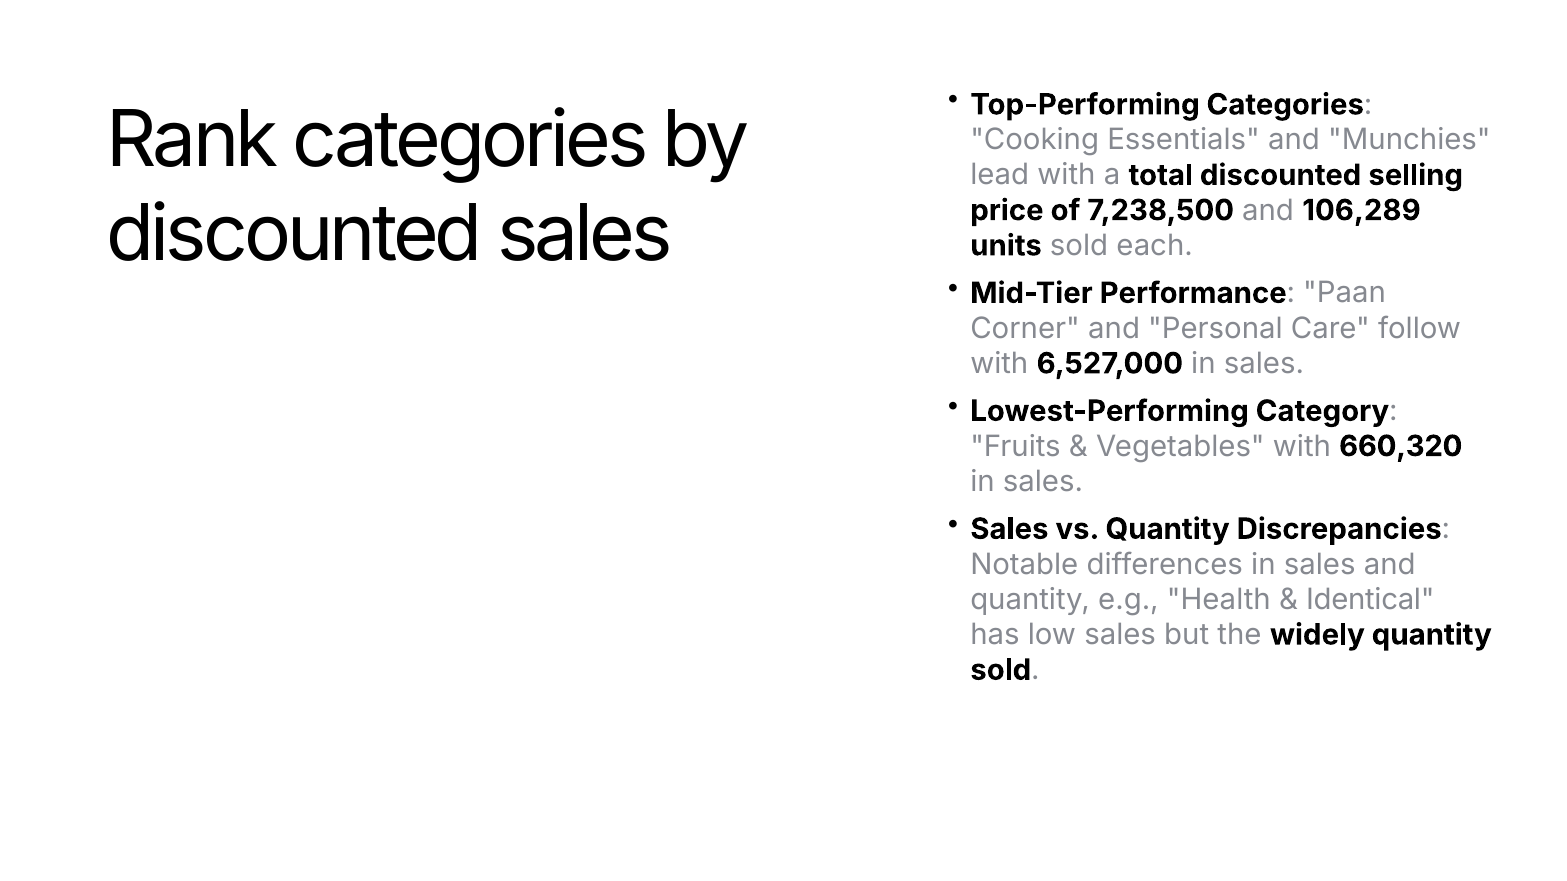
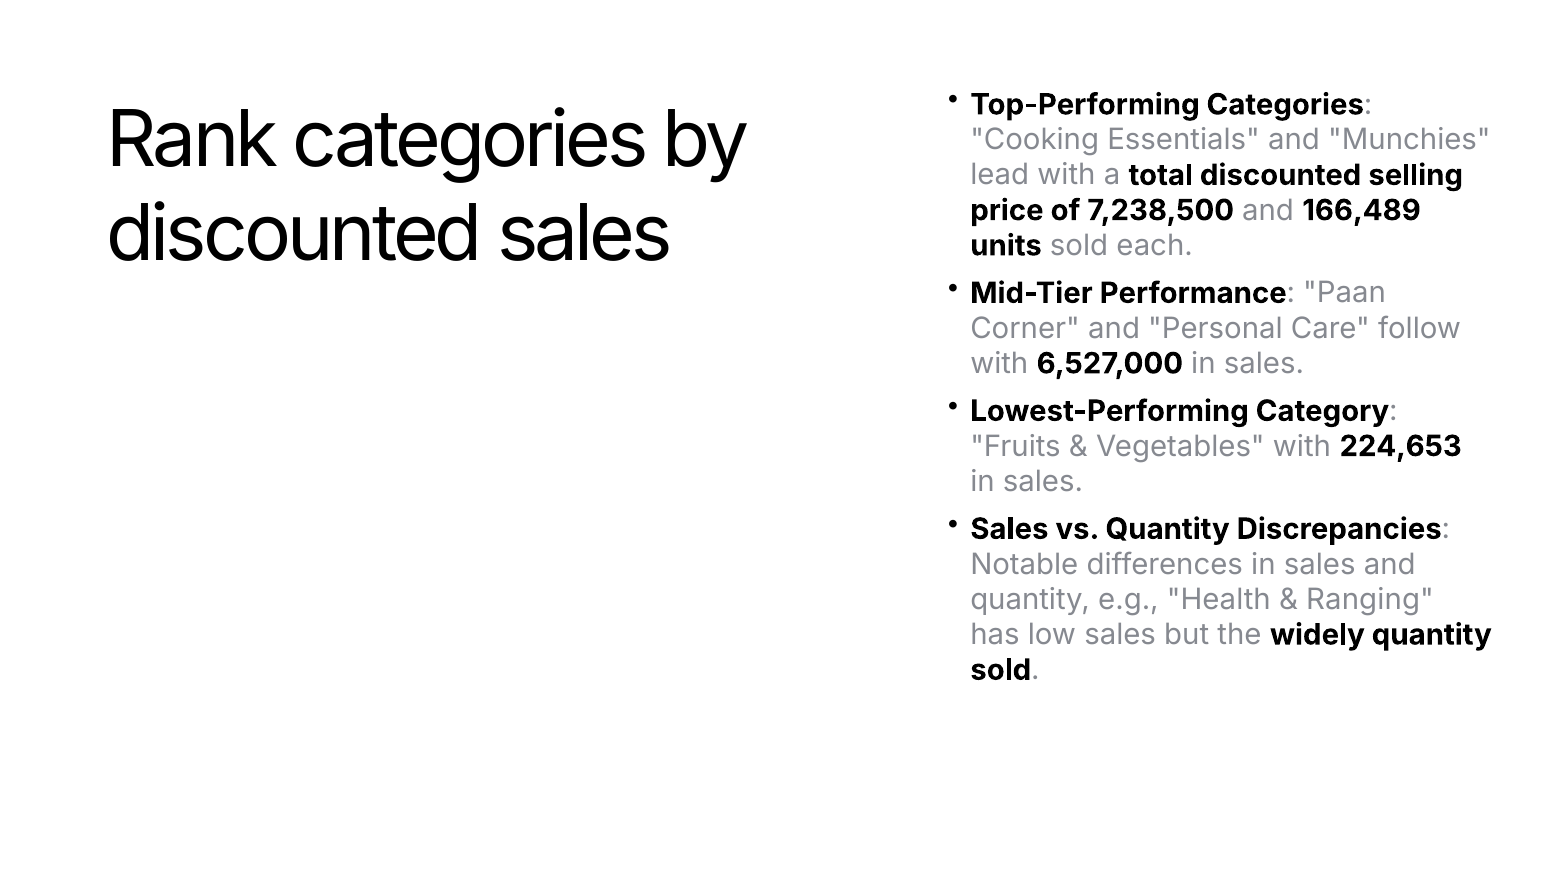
106,289: 106,289 -> 166,489 (1362, 211)
660,320: 660,320 -> 224,653 (1401, 447)
Identical: Identical -> Ranging (1370, 600)
